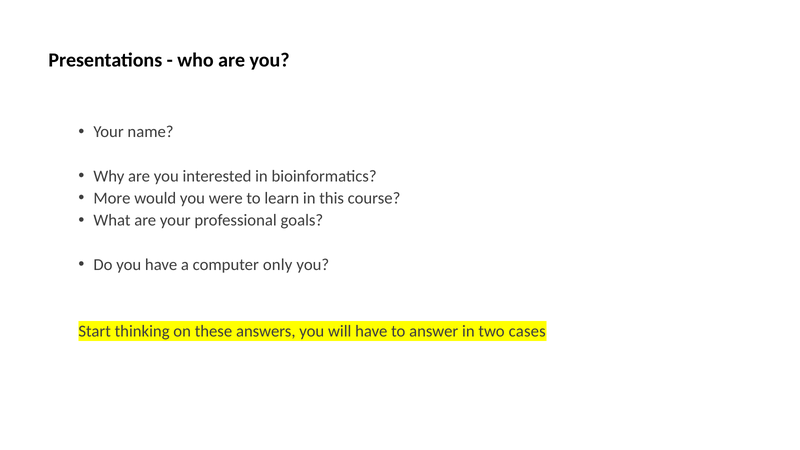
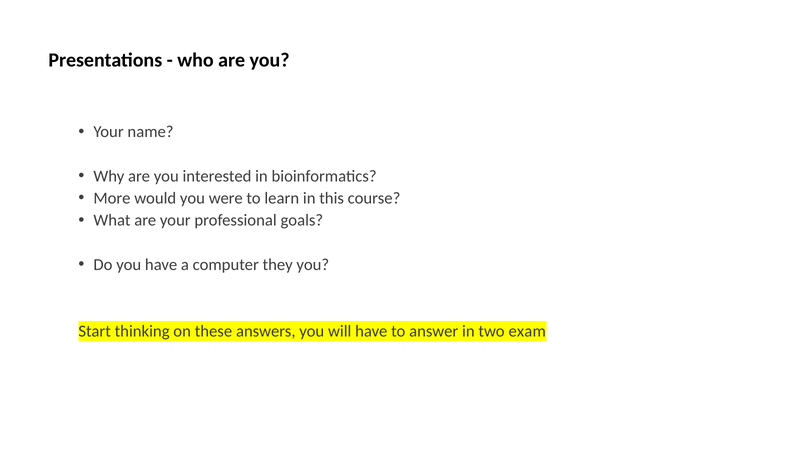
only: only -> they (278, 265)
cases: cases -> exam (527, 331)
